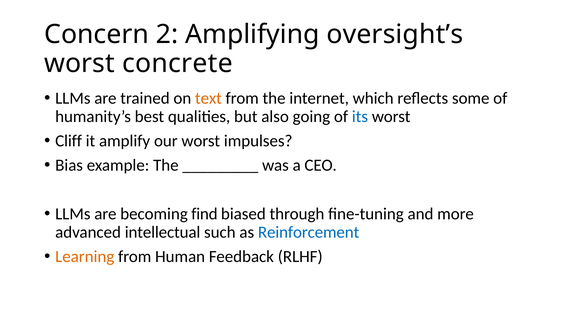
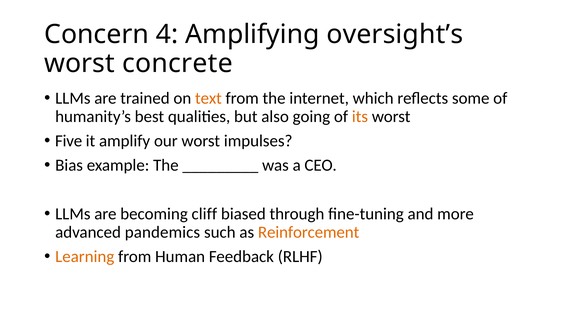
2: 2 -> 4 (167, 34)
its colour: blue -> orange (360, 116)
Cliff: Cliff -> Five (69, 141)
find: find -> cliff (204, 214)
intellectual: intellectual -> pandemics (162, 232)
Reinforcement colour: blue -> orange (309, 232)
